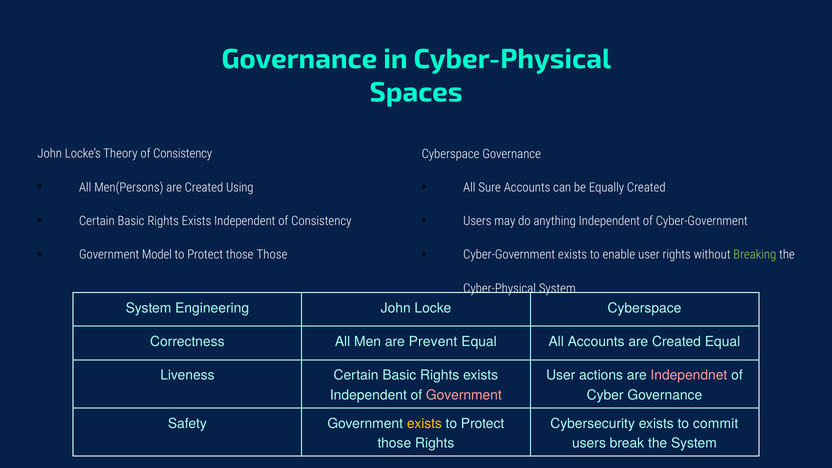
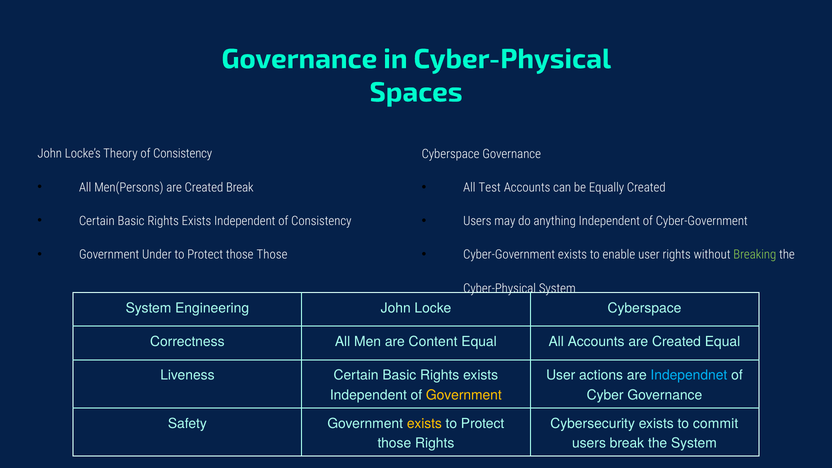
Created Using: Using -> Break (240, 187)
Sure: Sure -> Test (490, 188)
Model: Model -> Under (157, 255)
Prevent: Prevent -> Content (433, 342)
Independnet colour: pink -> light blue (689, 375)
Government colour: pink -> yellow (464, 395)
